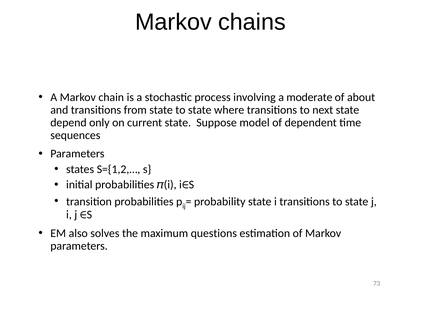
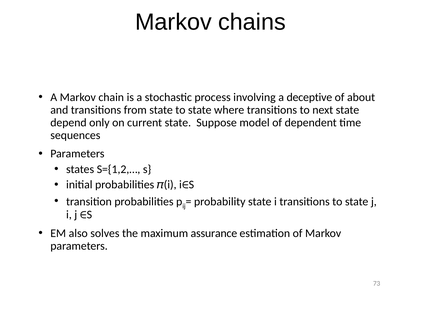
moderate: moderate -> deceptive (309, 97)
questions: questions -> assurance (214, 233)
